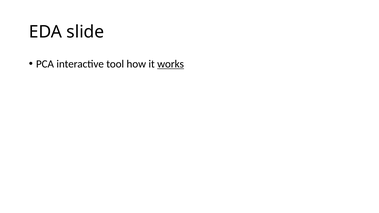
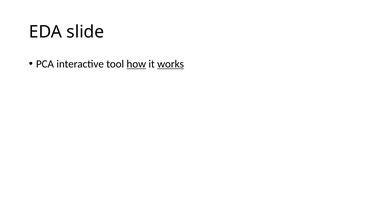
how underline: none -> present (136, 64)
